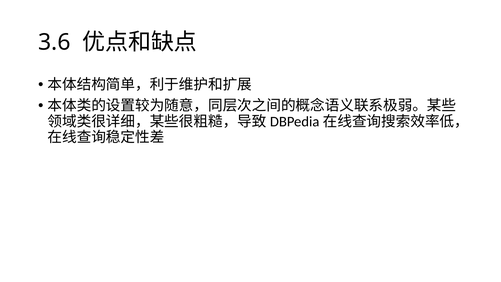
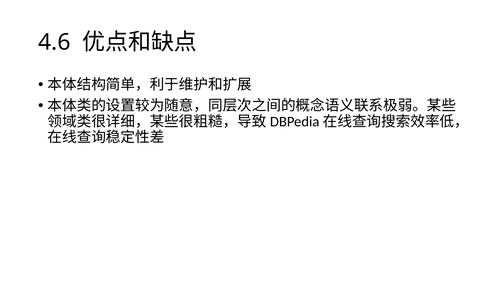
3.6: 3.6 -> 4.6 (54, 42)
